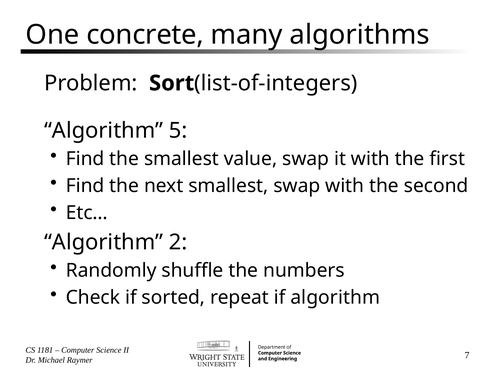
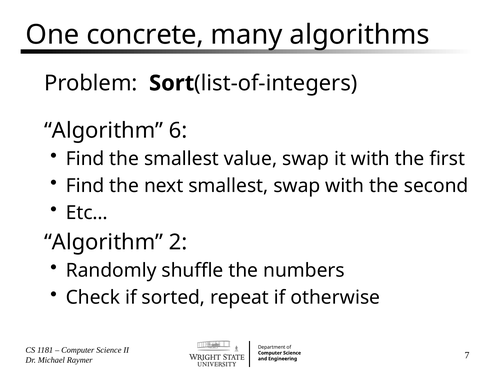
5: 5 -> 6 (178, 131)
if algorithm: algorithm -> otherwise (335, 298)
